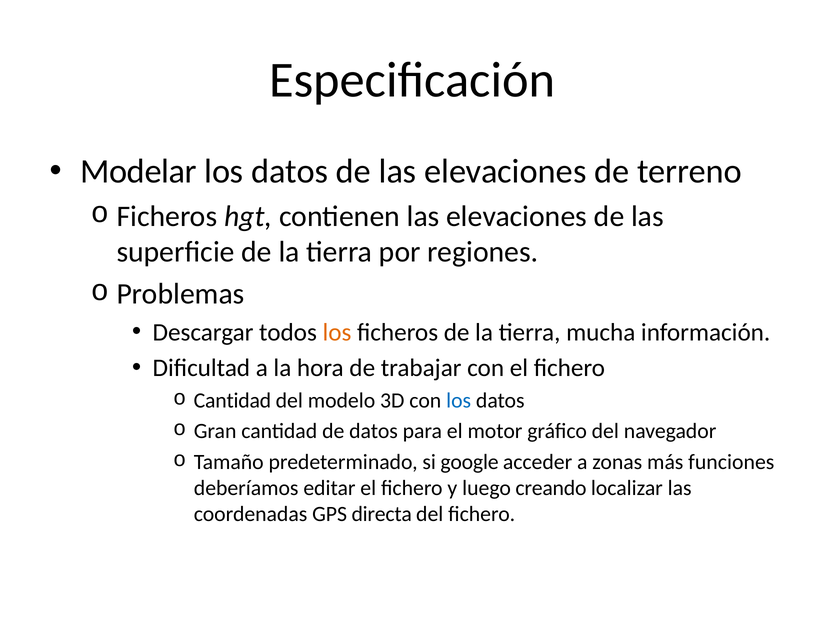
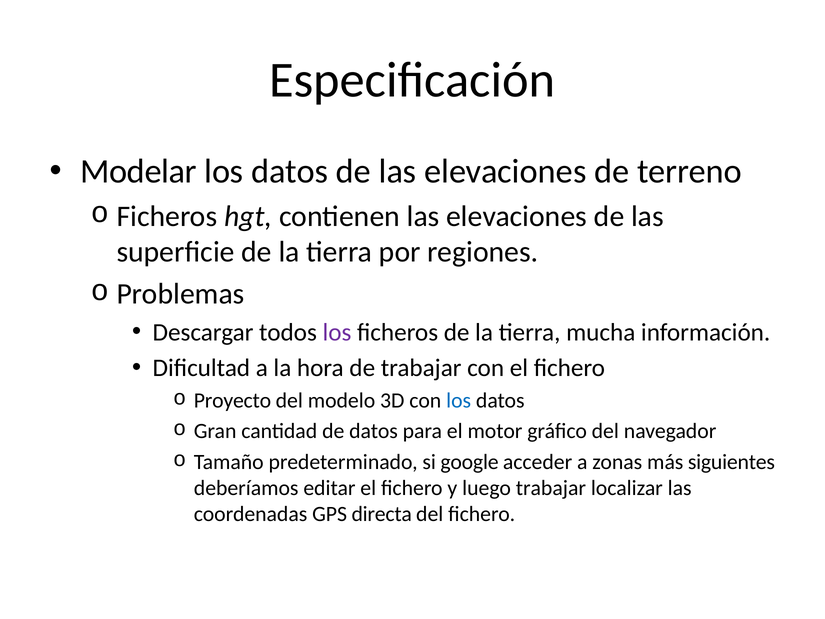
los colour: orange -> purple (337, 332)
Cantidad: Cantidad -> Proyecto (232, 400)
funciones: funciones -> siguientes (731, 462)
luego creando: creando -> trabajar (551, 488)
